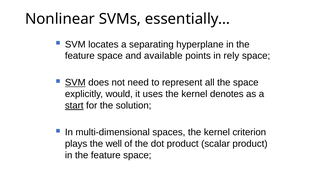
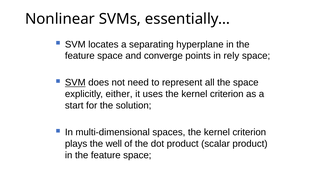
available: available -> converge (163, 56)
would: would -> either (119, 94)
uses the kernel denotes: denotes -> criterion (227, 94)
start underline: present -> none (74, 106)
